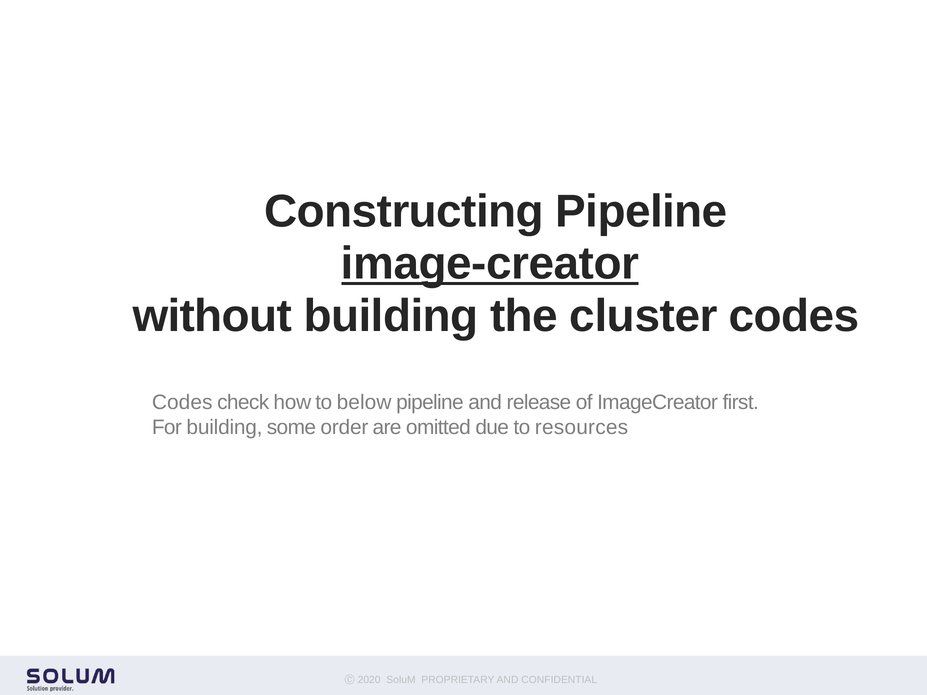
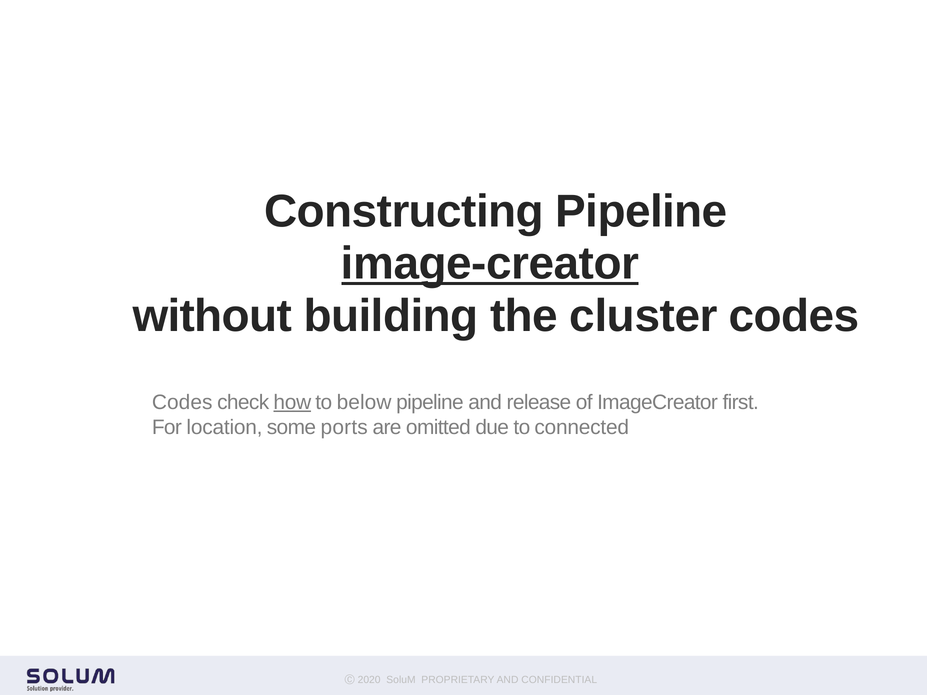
how underline: none -> present (292, 402)
For building: building -> location (225, 427)
order: order -> ports (344, 427)
resources: resources -> connected (582, 427)
